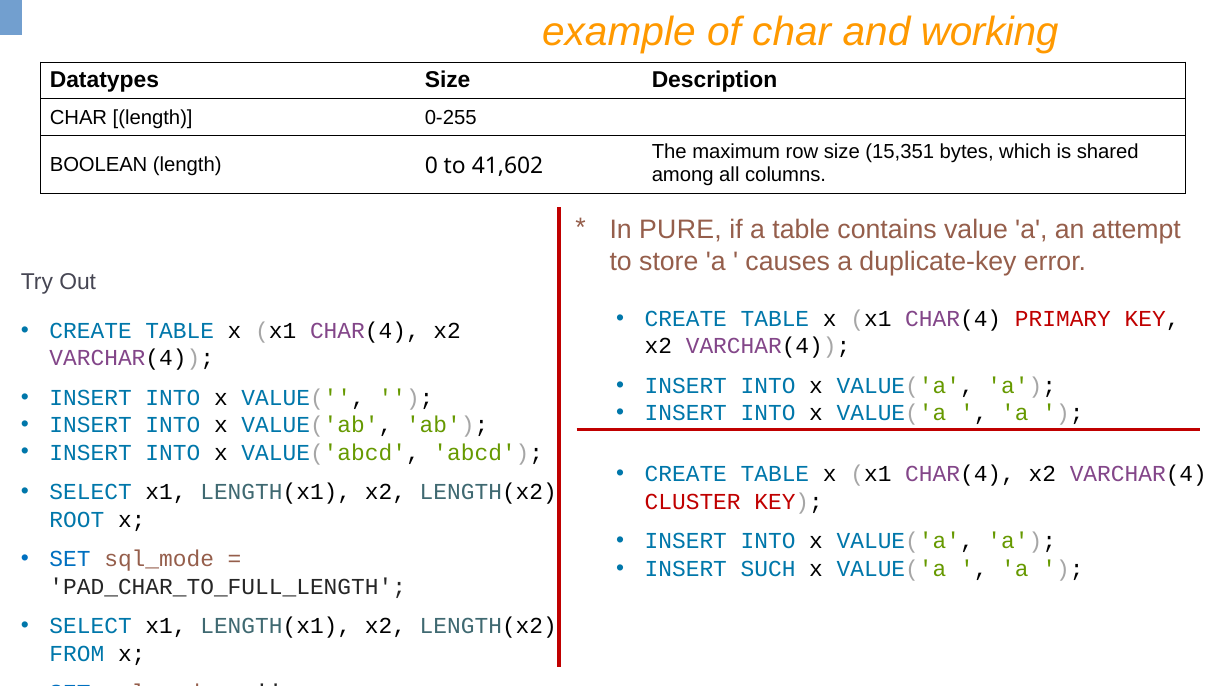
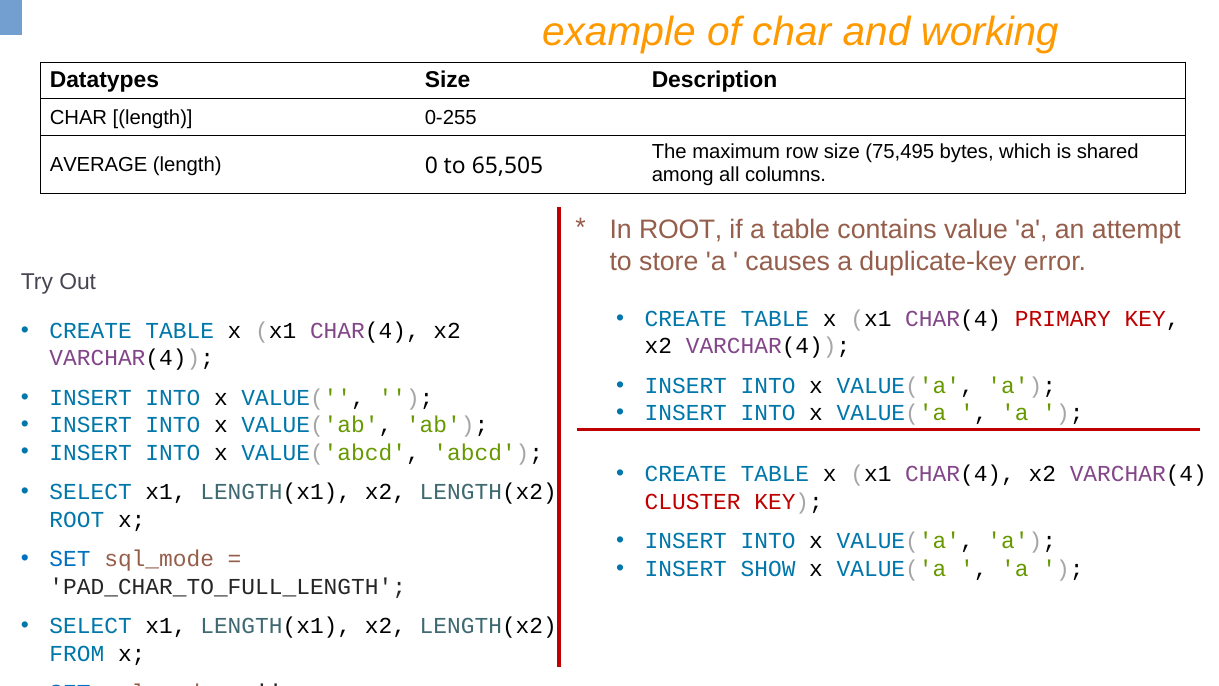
15,351: 15,351 -> 75,495 (900, 152)
BOOLEAN: BOOLEAN -> AVERAGE (99, 165)
41,602: 41,602 -> 65,505 (507, 166)
In PURE: PURE -> ROOT (681, 229)
SUCH: SUCH -> SHOW (768, 568)
